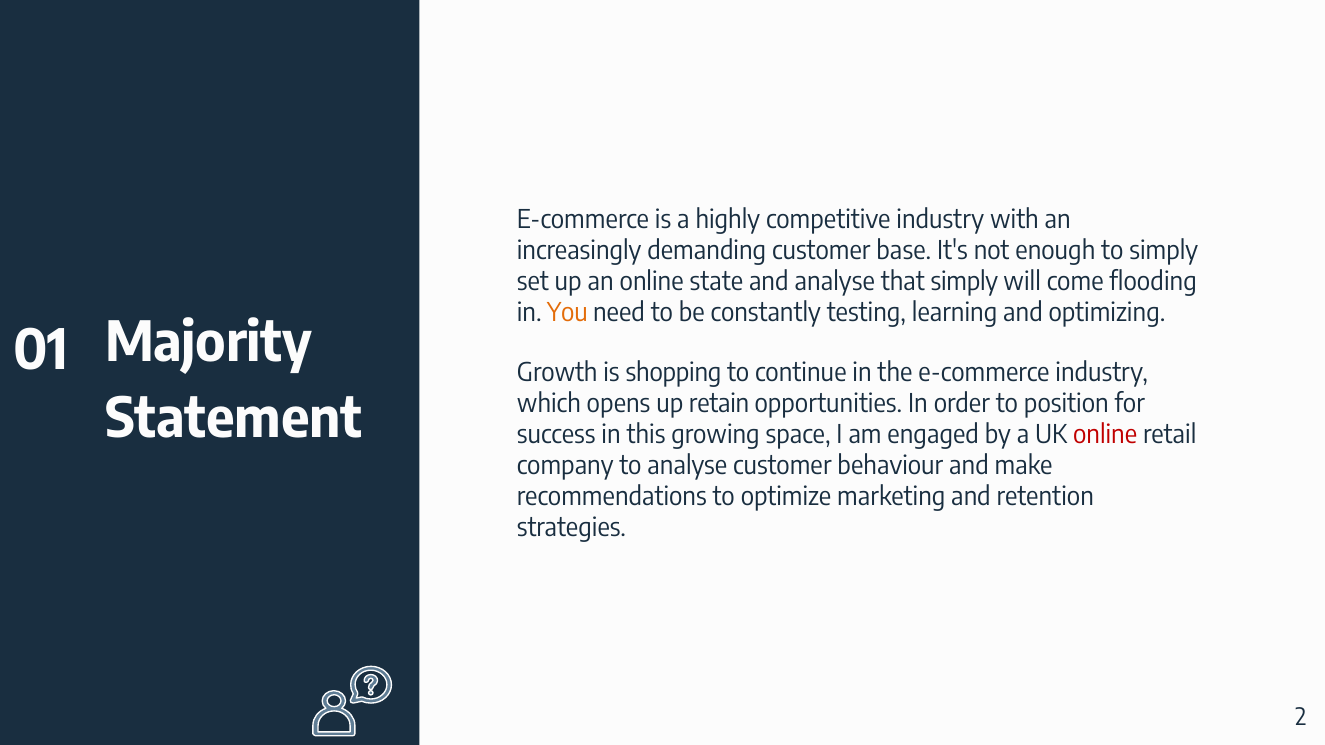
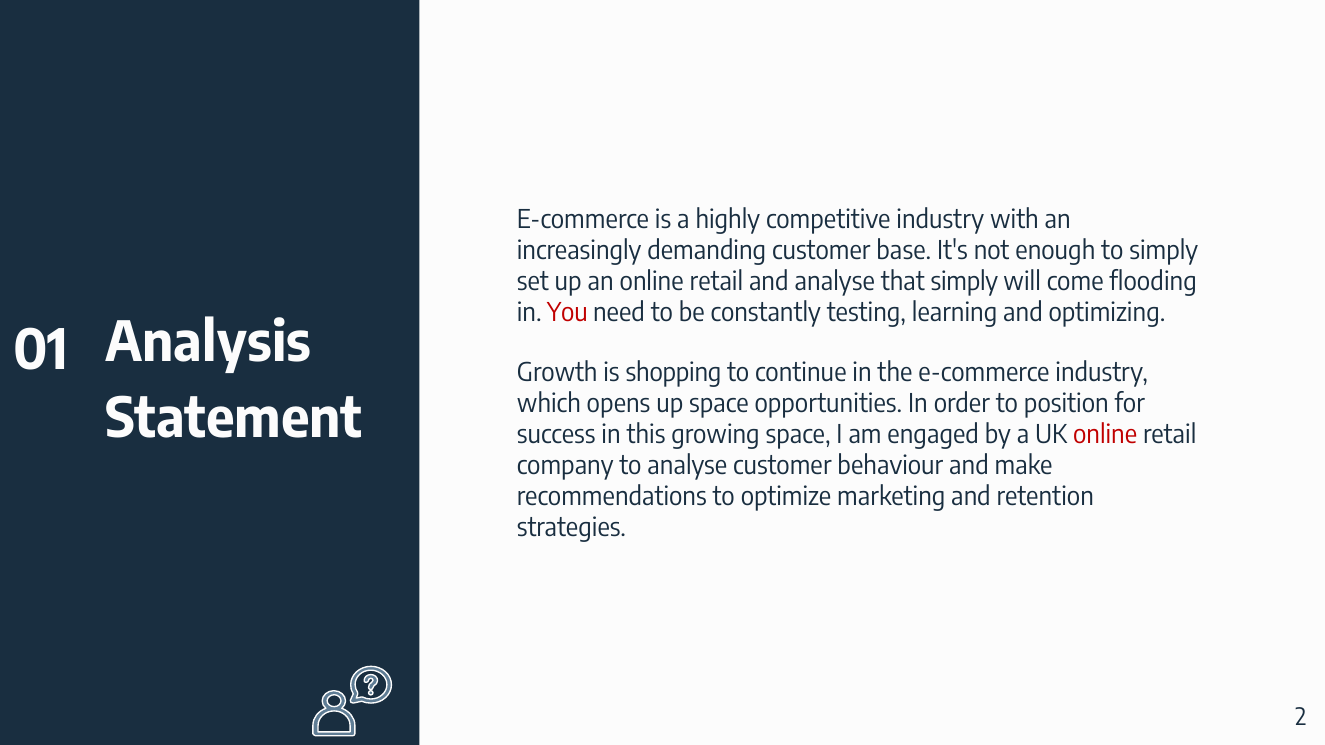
an online state: state -> retail (716, 282)
You colour: orange -> red (567, 313)
Majority: Majority -> Analysis (208, 343)
up retain: retain -> space (719, 405)
